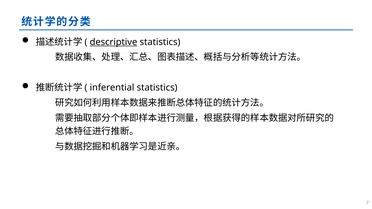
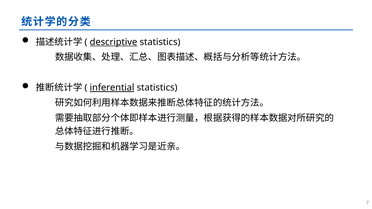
inferential underline: none -> present (112, 88)
